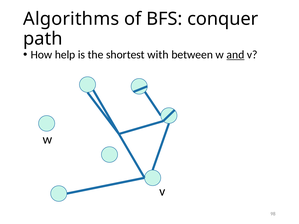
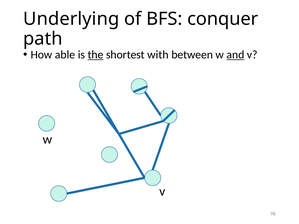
Algorithms: Algorithms -> Underlying (71, 19)
help: help -> able (65, 55)
the underline: none -> present (96, 55)
